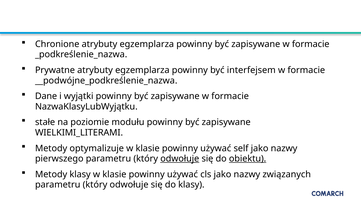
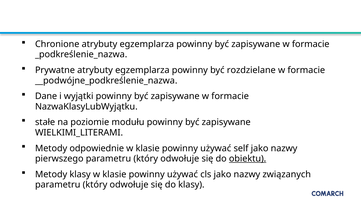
interfejsem: interfejsem -> rozdzielane (251, 70)
optymalizuje: optymalizuje -> odpowiednie (97, 148)
odwołuje underline: present -> none (180, 159)
